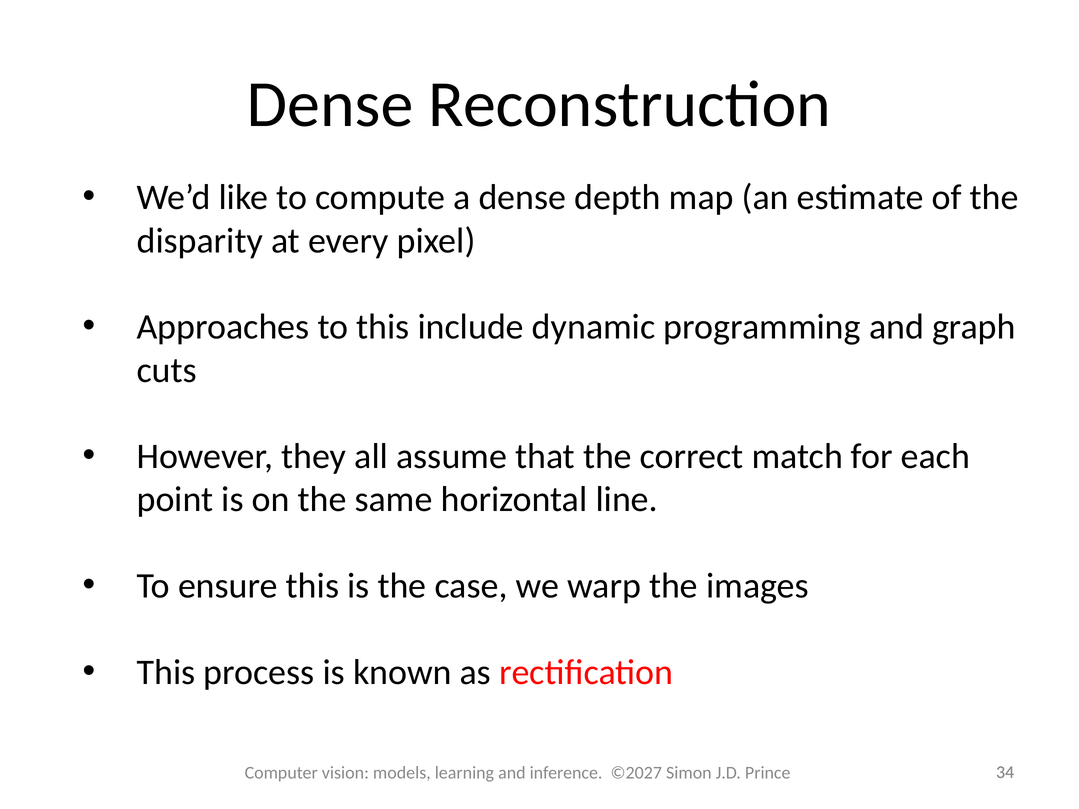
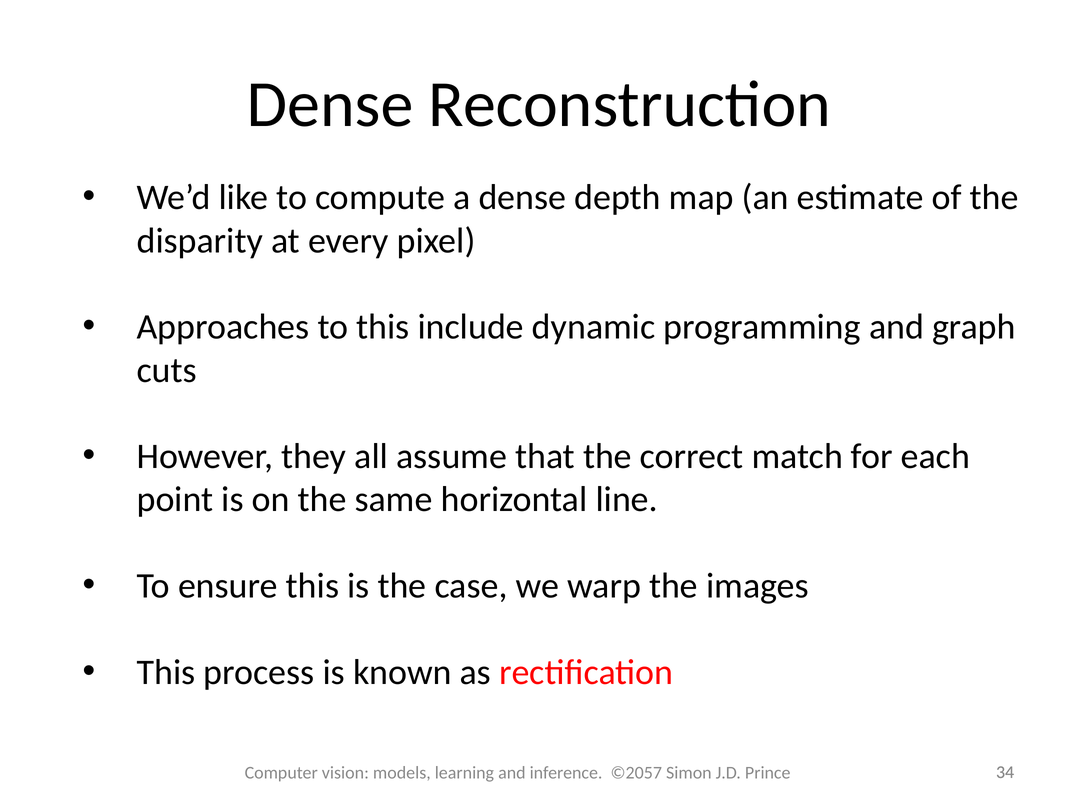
©2027: ©2027 -> ©2057 (636, 773)
